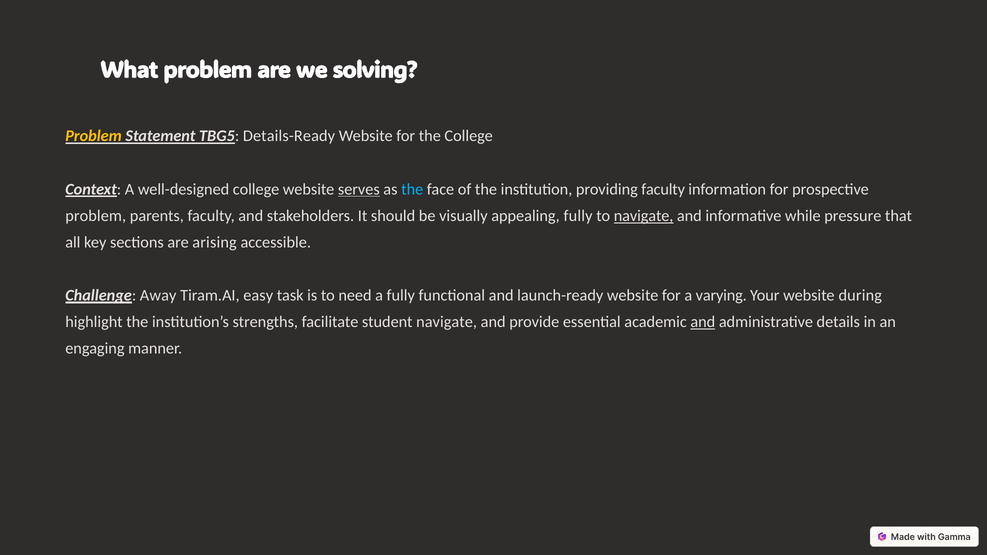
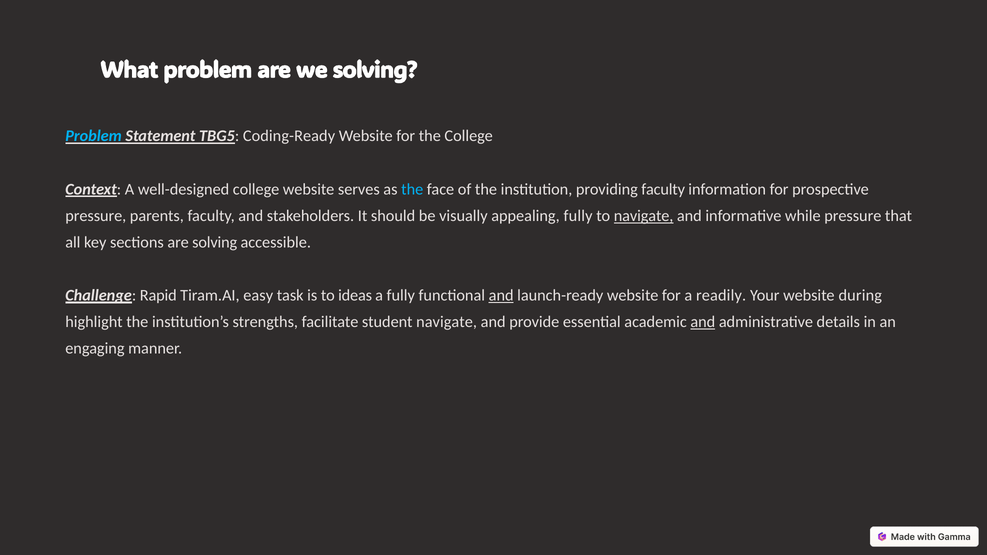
Problem colour: yellow -> light blue (94, 136)
Details-Ready: Details-Ready -> Coding-Ready (289, 136)
serves underline: present -> none (359, 189)
problem: problem -> pressure (96, 216)
are arising: arising -> solving (215, 242)
Away: Away -> Rapid (158, 296)
need: need -> ideas (355, 296)
and underline: none -> present (501, 296)
varying: varying -> readily (721, 296)
